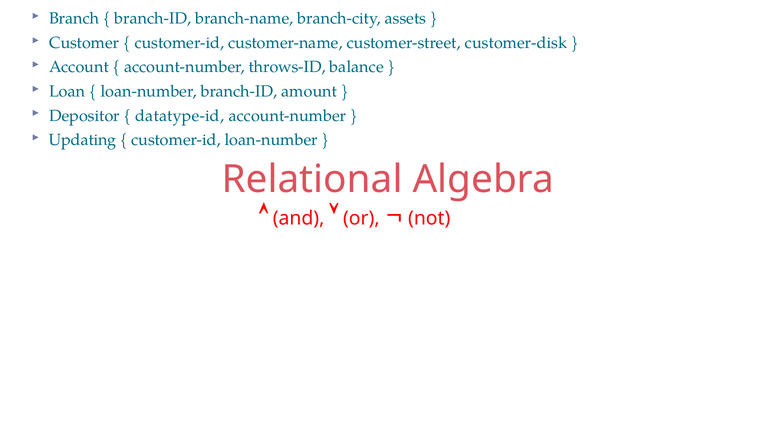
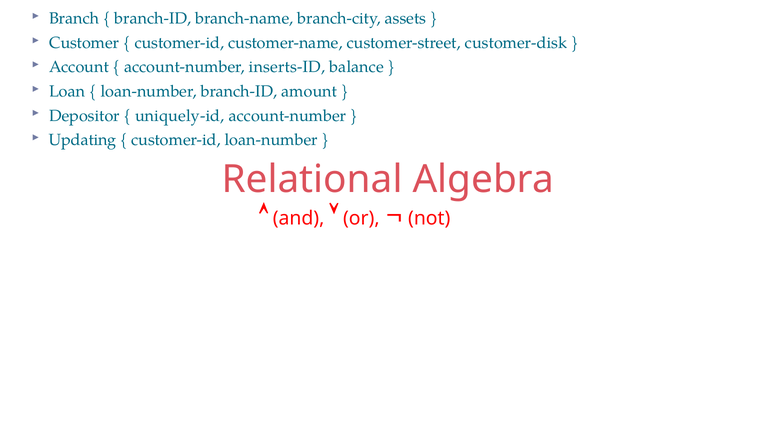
throws-ID: throws-ID -> inserts-ID (287, 67)
datatype-id: datatype-id -> uniquely-id (180, 116)
